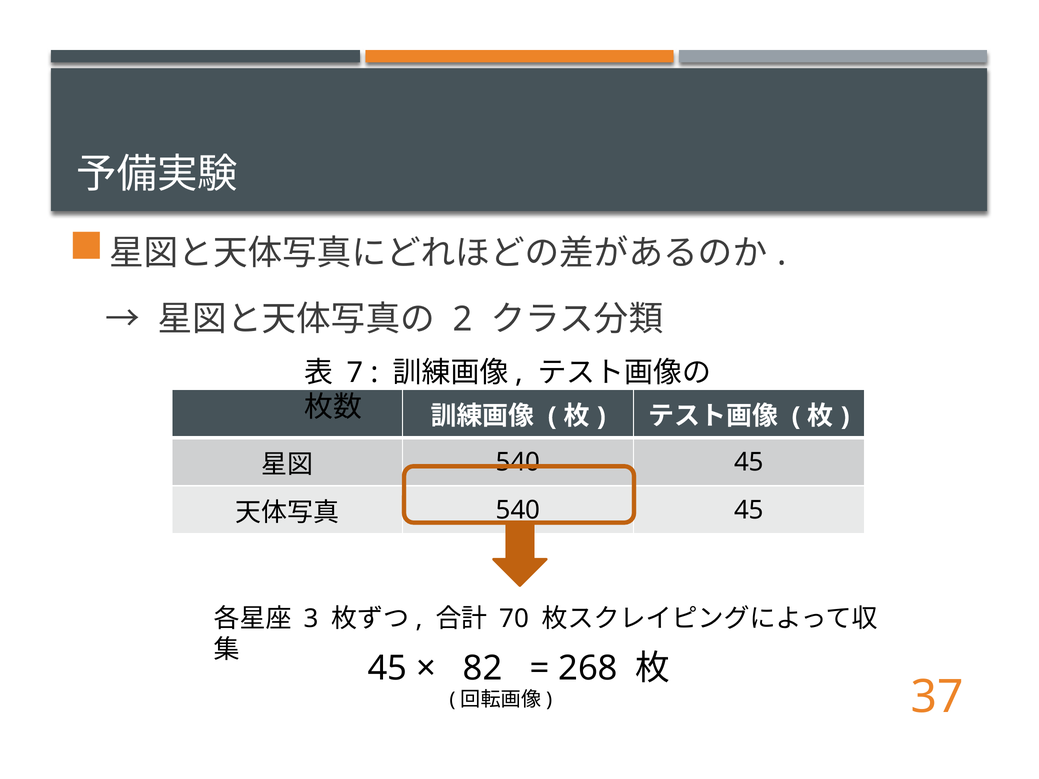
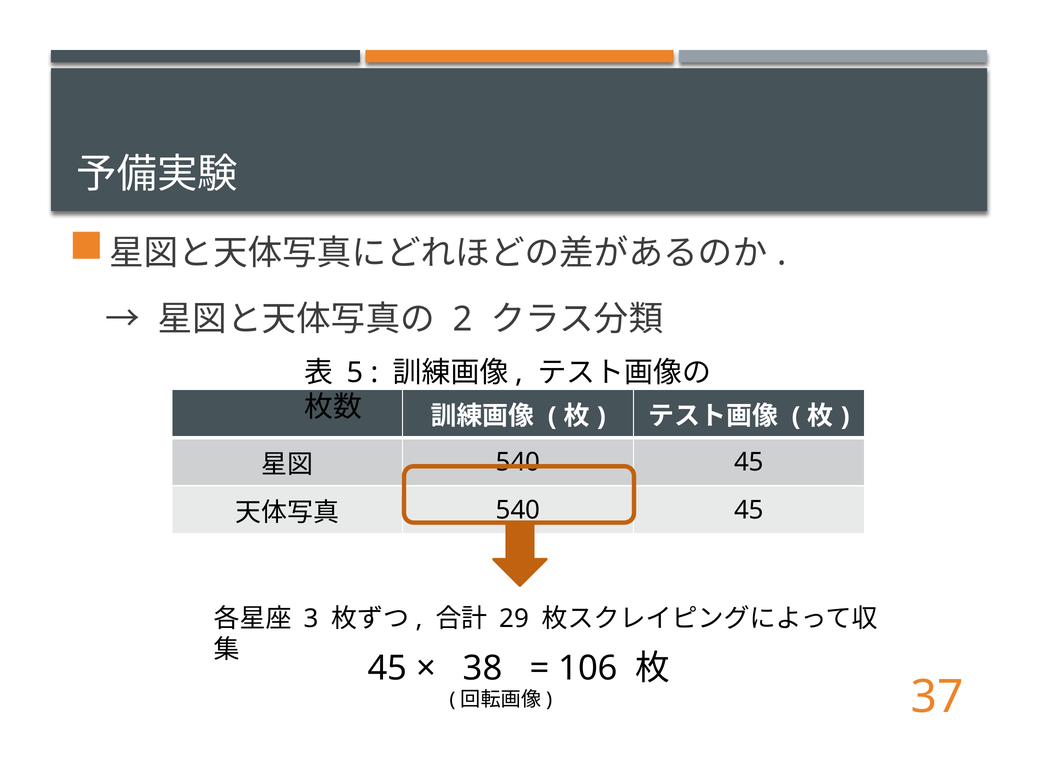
7: 7 -> 5 (355, 373)
70: 70 -> 29 (514, 619)
82: 82 -> 38 (483, 668)
268: 268 -> 106 (588, 668)
